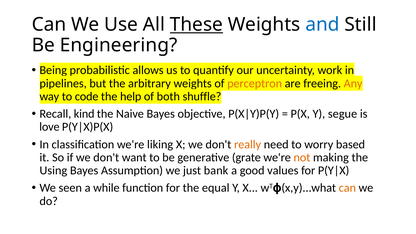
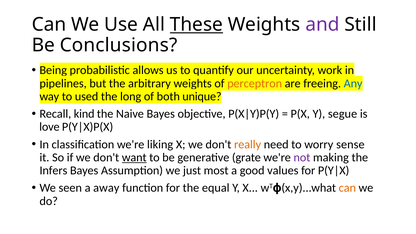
and colour: blue -> purple (322, 25)
Engineering: Engineering -> Conclusions (119, 45)
Any colour: orange -> blue (353, 83)
code: code -> used (87, 96)
help: help -> long (131, 96)
shuffle: shuffle -> unique (202, 96)
based: based -> sense (350, 144)
want underline: none -> present (134, 157)
not colour: orange -> purple (302, 157)
Using: Using -> Infers (53, 171)
bank: bank -> most (216, 171)
while: while -> away (106, 188)
